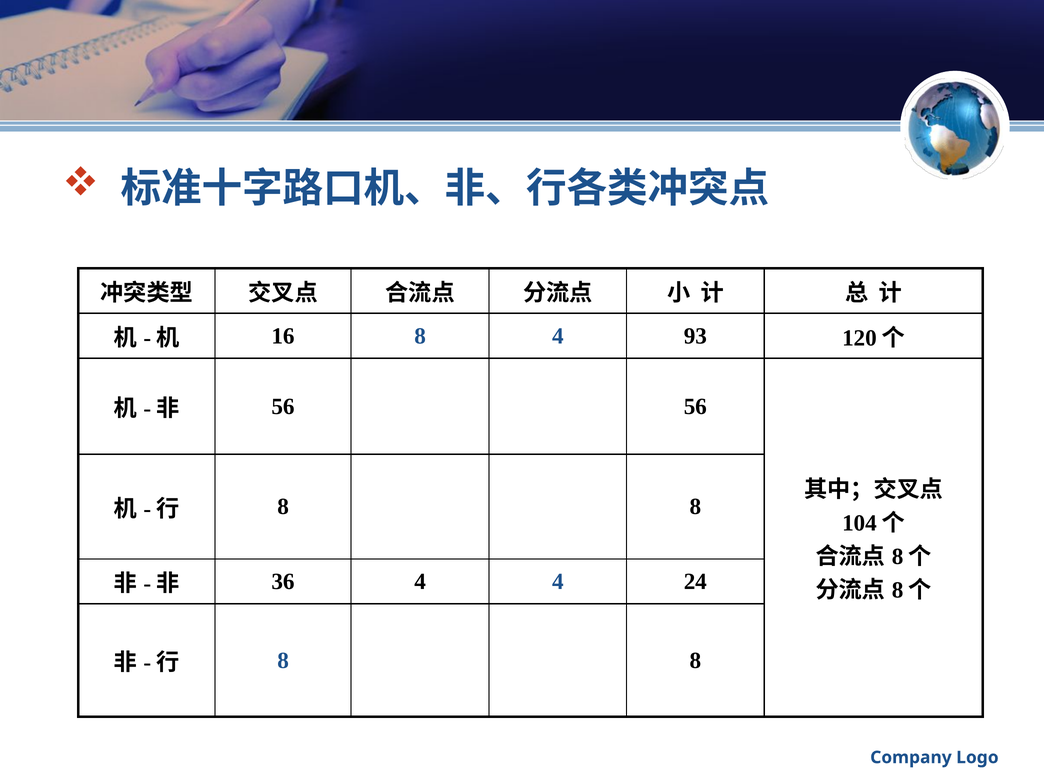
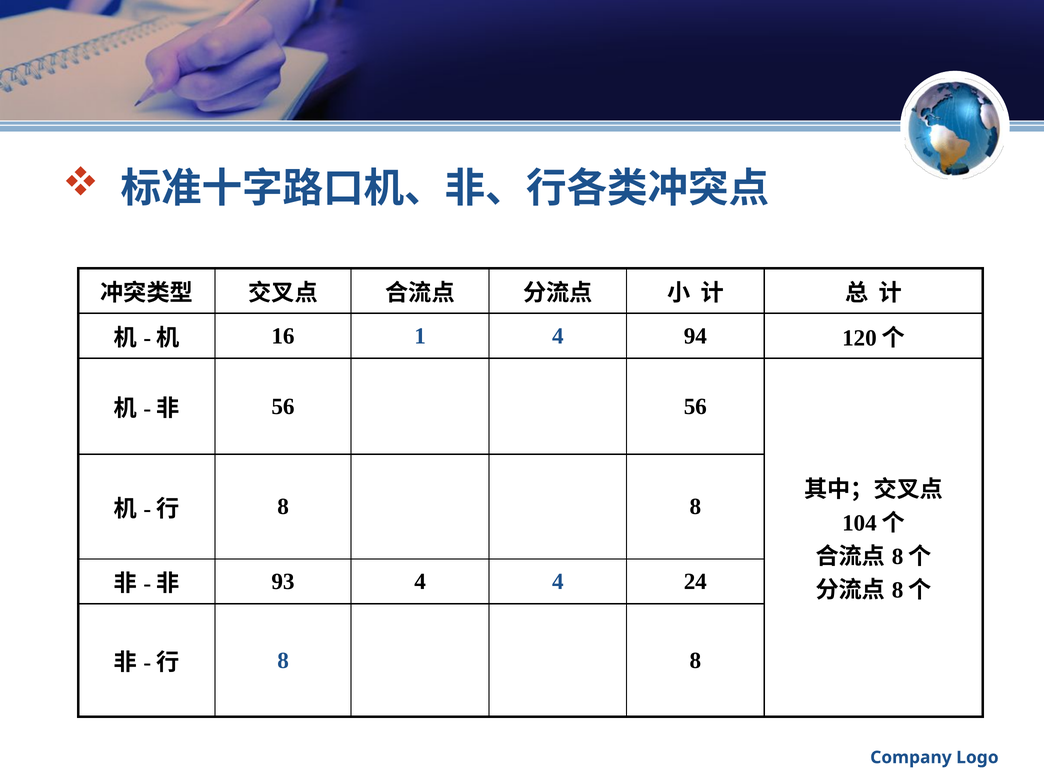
16 8: 8 -> 1 (420, 336)
93: 93 -> 94 (695, 336)
36: 36 -> 93 (283, 582)
